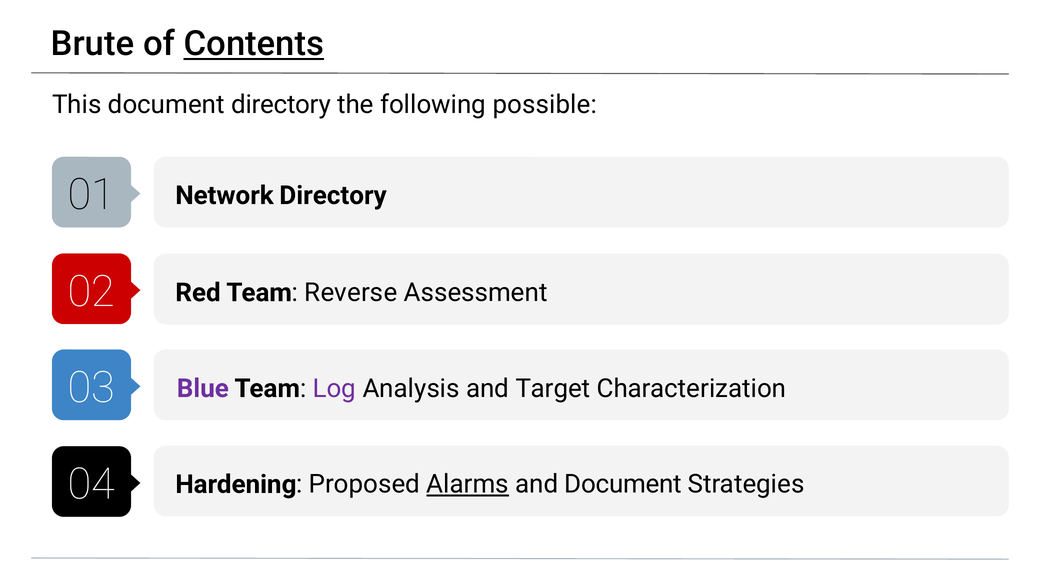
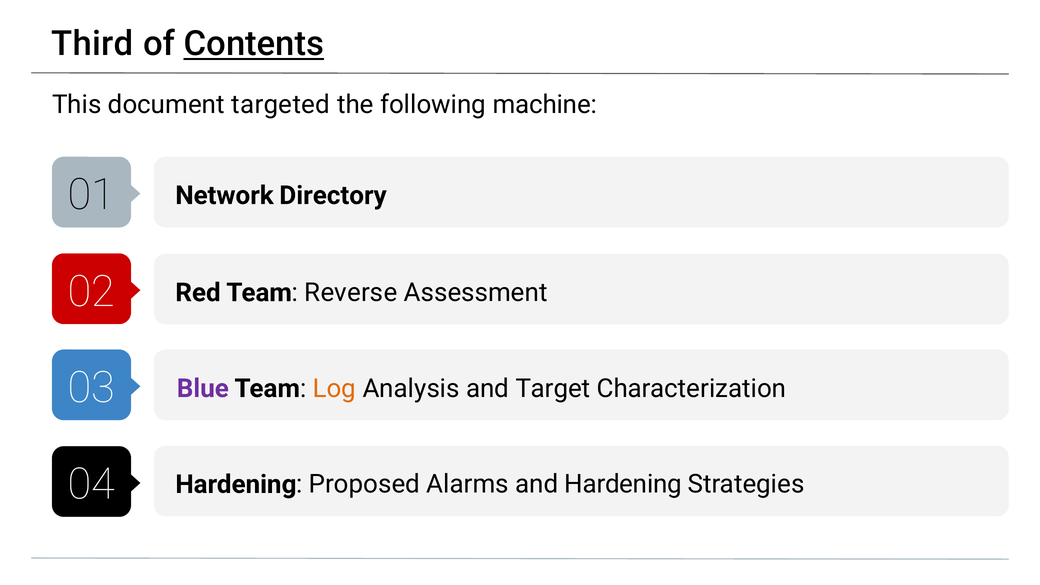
Brute: Brute -> Third (92, 44)
document directory: directory -> targeted (281, 105)
possible: possible -> machine (545, 105)
Log colour: purple -> orange (334, 389)
Alarms underline: present -> none (468, 484)
and Document: Document -> Hardening (623, 484)
